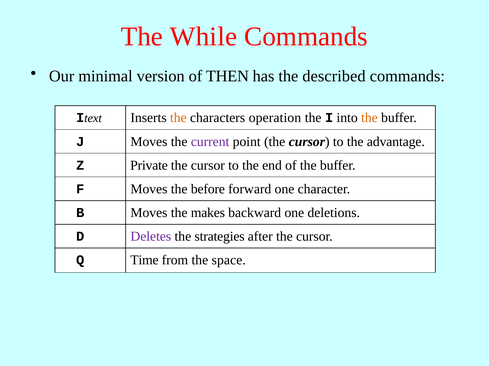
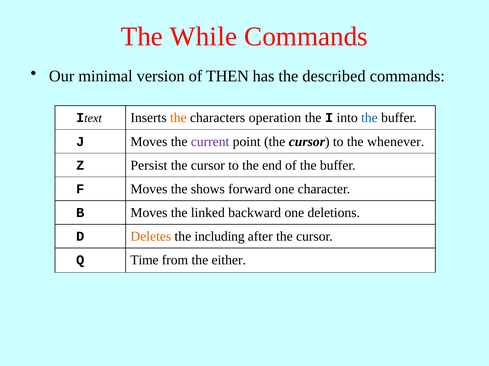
the colour: orange -> blue (369, 118)
advantage: advantage -> whenever (396, 142)
Private: Private -> Persist (149, 166)
before: before -> shows (208, 189)
makes: makes -> linked (208, 213)
Deletes colour: purple -> orange (151, 237)
strategies: strategies -> including (220, 237)
space: space -> either (229, 261)
